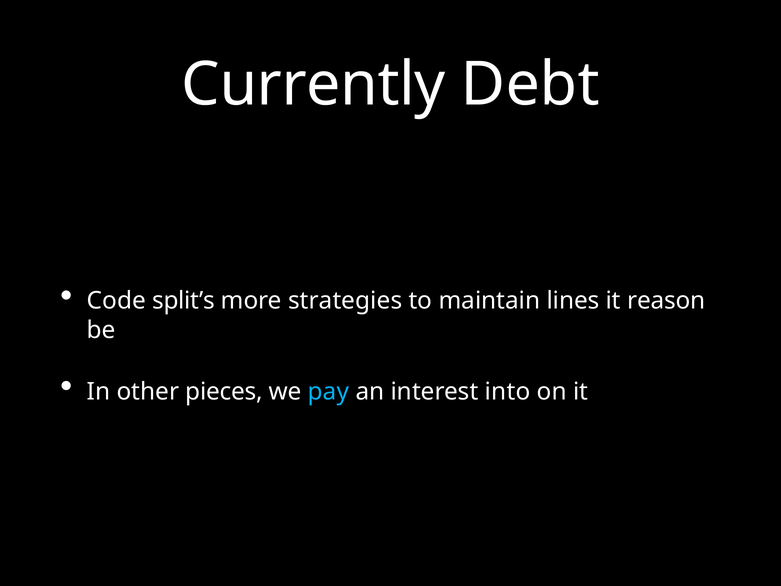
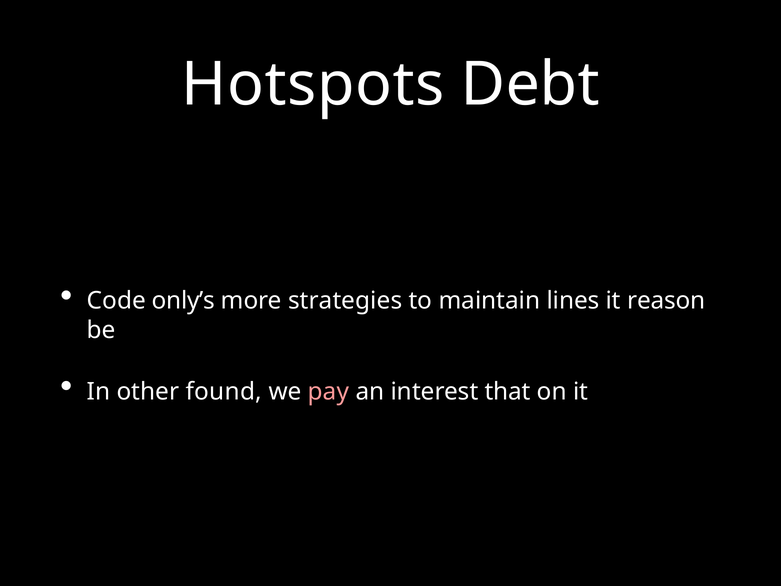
Currently: Currently -> Hotspots (313, 84)
split’s: split’s -> only’s (183, 301)
pieces: pieces -> found (224, 391)
pay colour: light blue -> pink (329, 391)
into: into -> that (508, 391)
